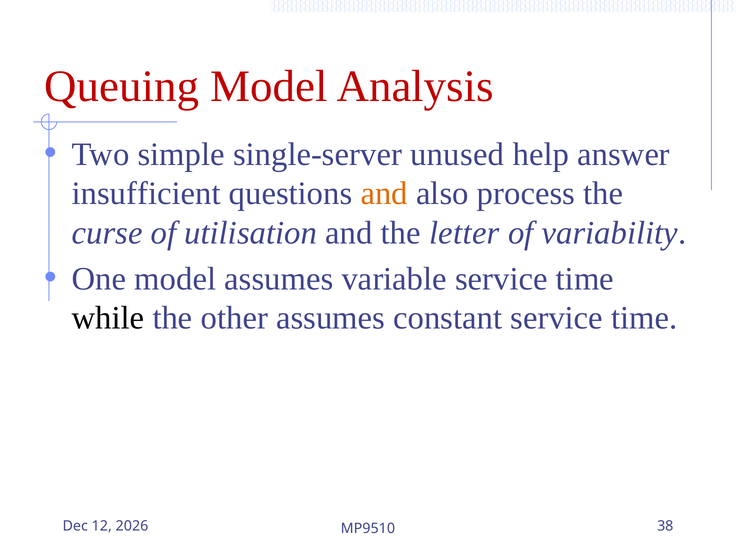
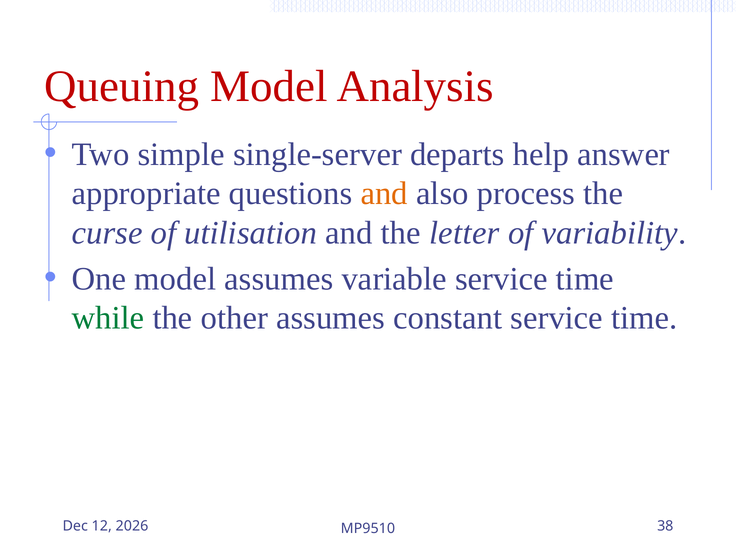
unused: unused -> departs (457, 154)
insufficient: insufficient -> appropriate (146, 194)
while colour: black -> green (108, 318)
